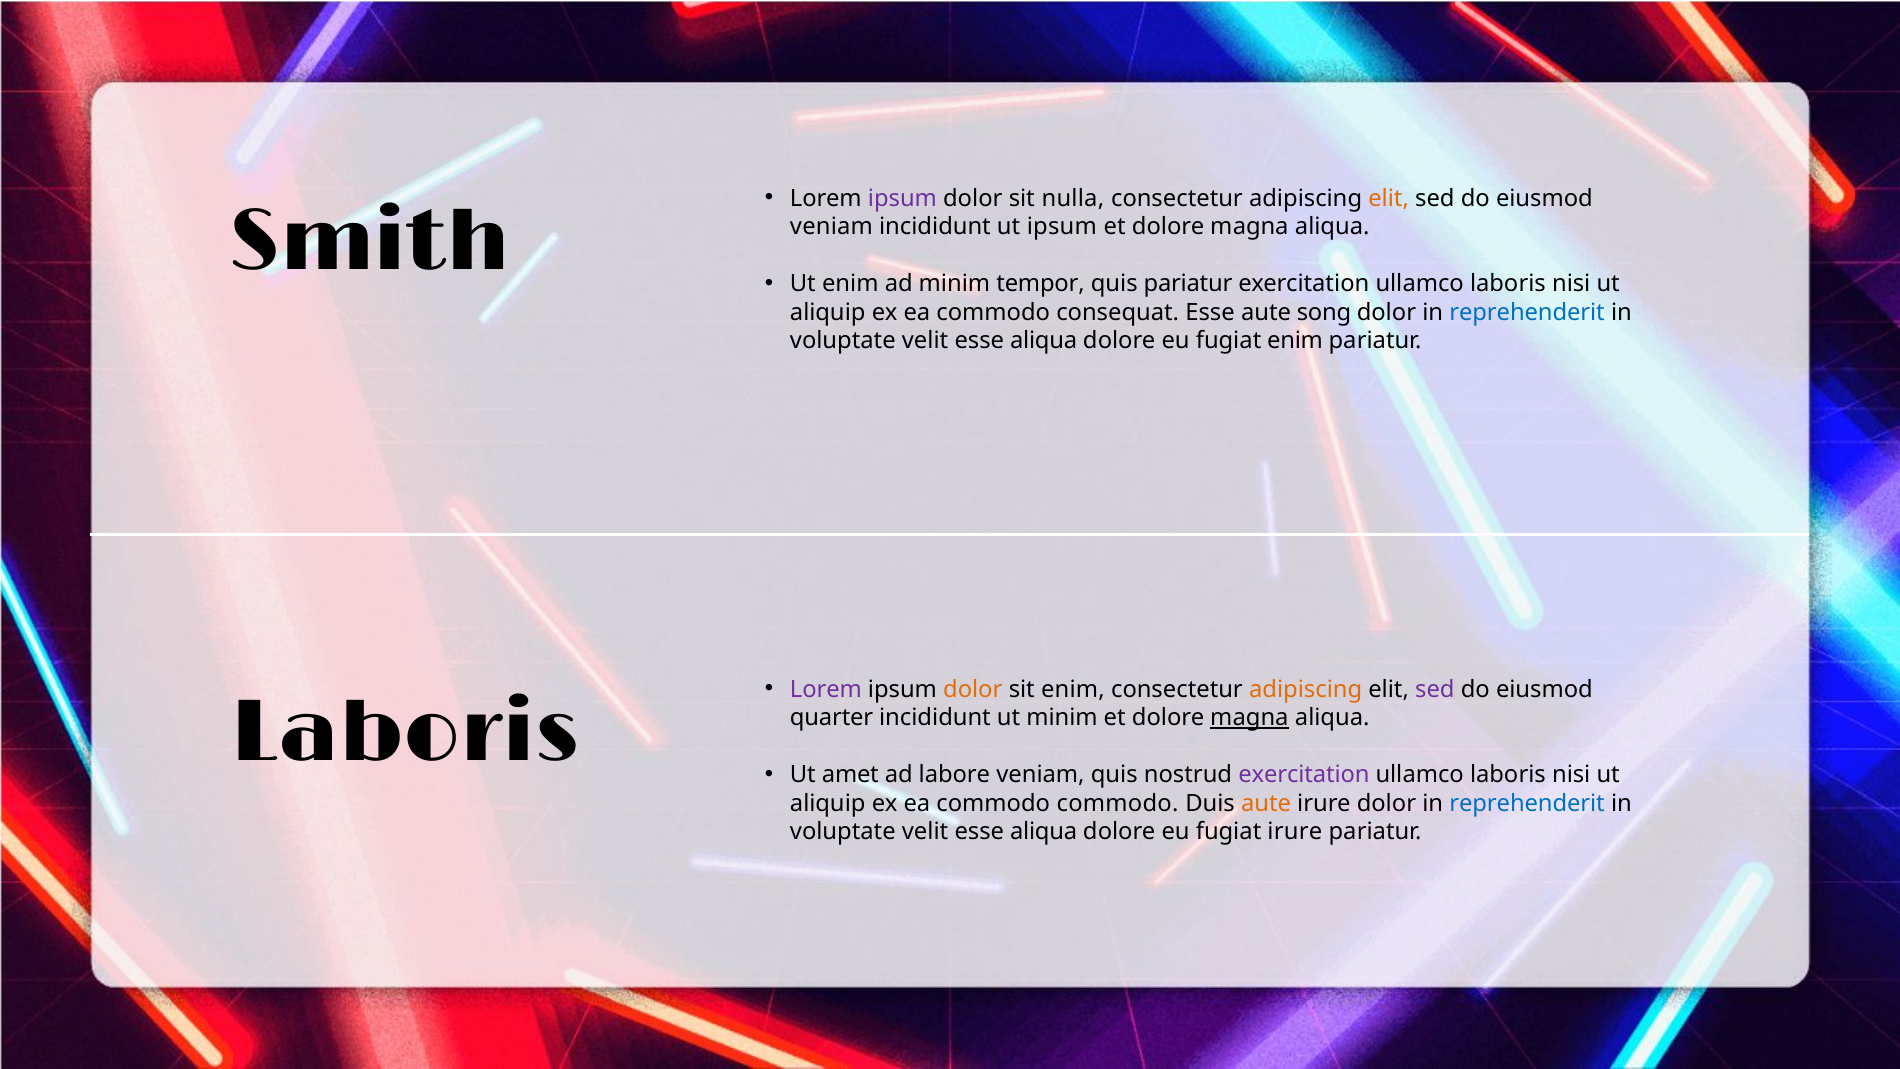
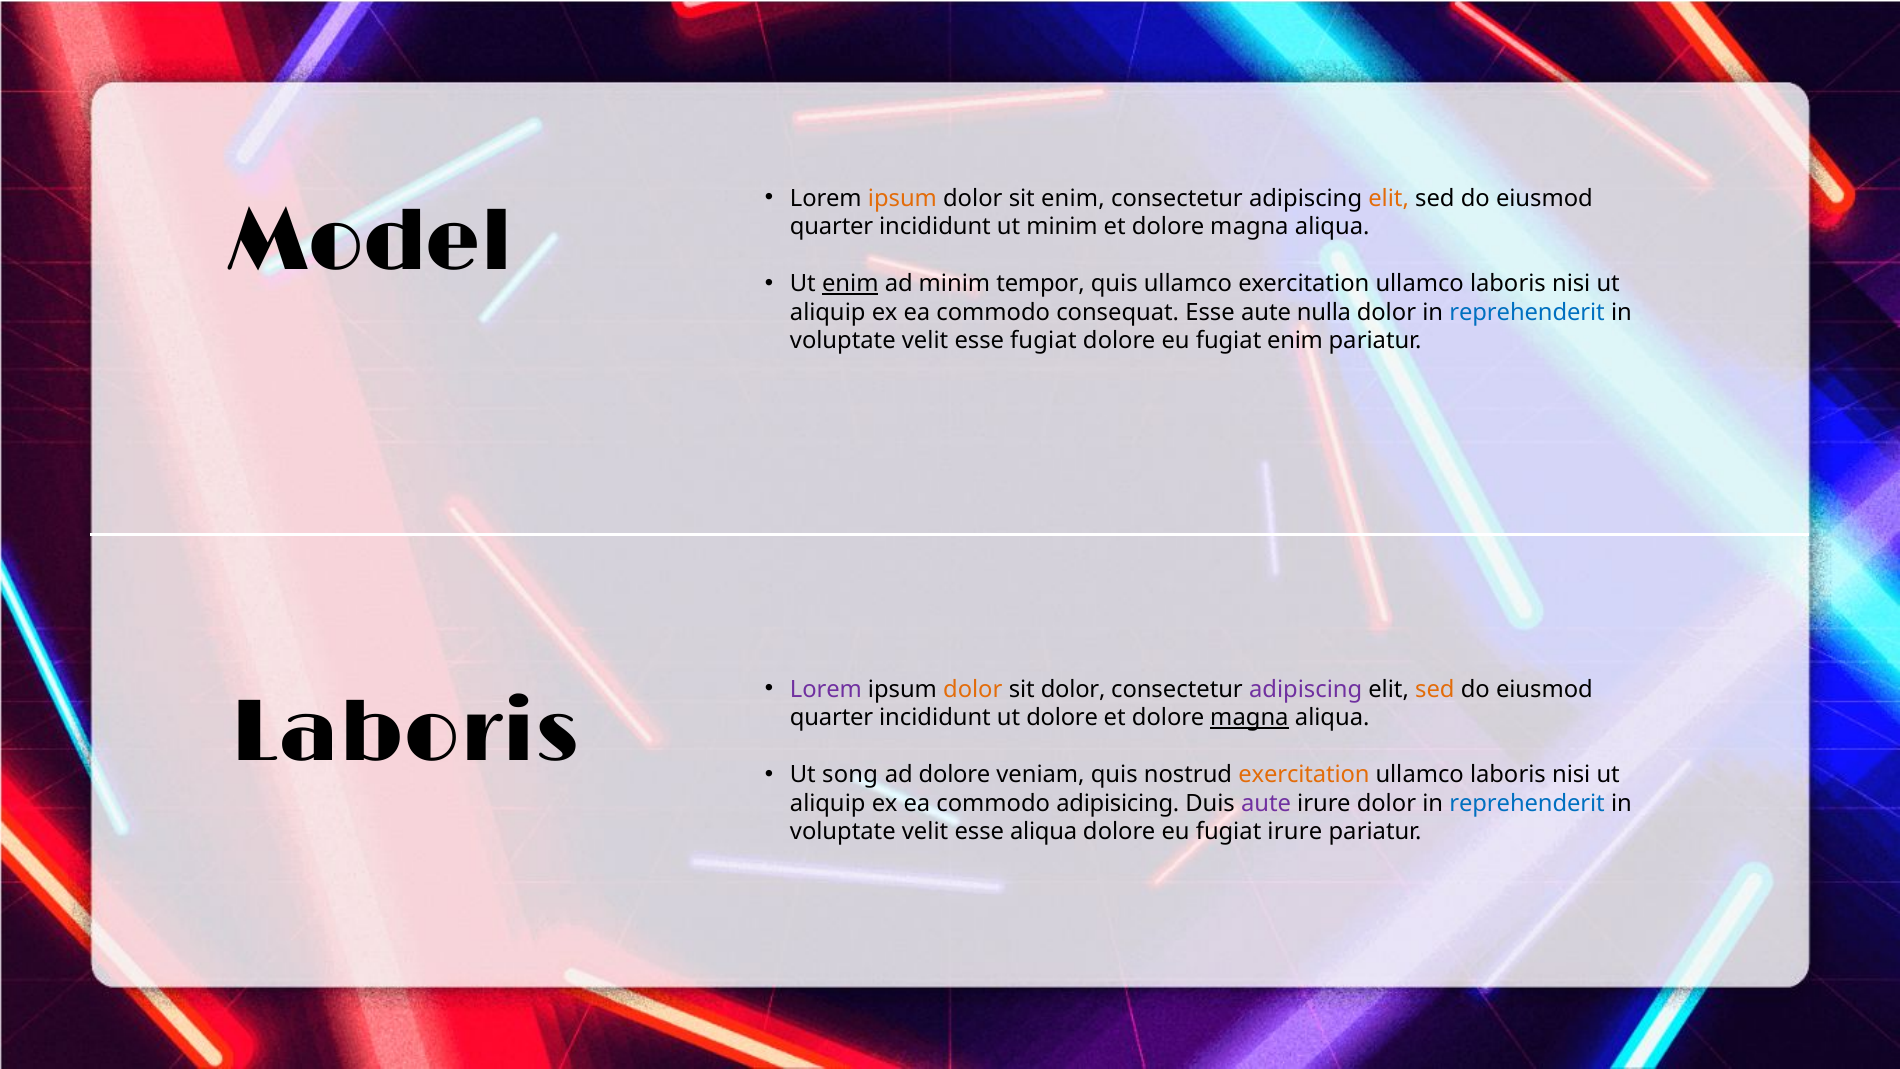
ipsum colour: purple -> orange (902, 198)
sit nulla: nulla -> enim (1073, 198)
Smith: Smith -> Model (370, 241)
veniam: veniam -> quarter (832, 227)
ut ipsum: ipsum -> minim (1062, 227)
enim underline: none -> present (850, 284)
quis pariatur: pariatur -> ullamco (1188, 284)
song: song -> nulla (1324, 312)
aliqua: aliqua -> fugiat (1043, 341)
sit enim: enim -> dolor (1073, 689)
adipiscing colour: orange -> purple (1306, 689)
sed colour: purple -> orange (1435, 689)
ut minim: minim -> dolore (1062, 718)
amet: amet -> song (850, 775)
ad labore: labore -> dolore (955, 775)
exercitation colour: purple -> orange (1304, 775)
commodo commodo: commodo -> adipisicing (1118, 803)
aute colour: orange -> purple (1266, 803)
